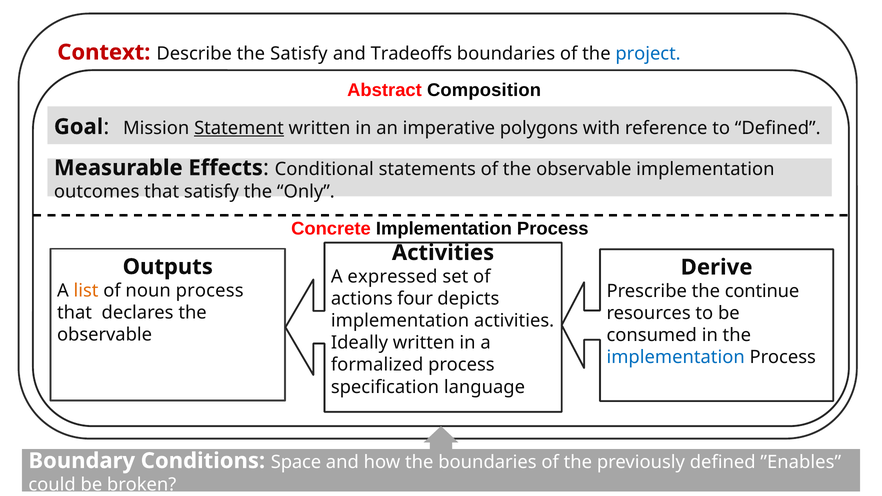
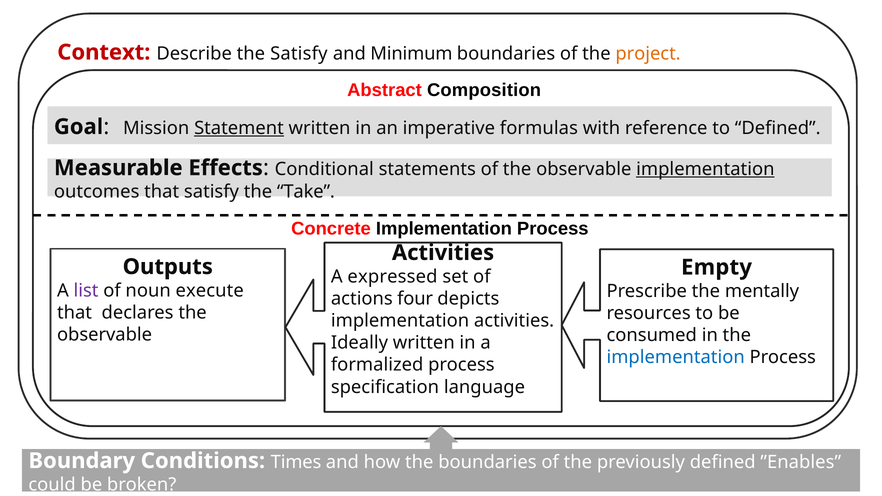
Tradeoffs: Tradeoffs -> Minimum (411, 54)
project colour: blue -> orange (648, 54)
polygons: polygons -> formulas (539, 128)
implementation underline: none -> present (705, 169)
Only: Only -> Take (306, 192)
Derive: Derive -> Empty (717, 267)
list colour: orange -> purple (86, 291)
noun process: process -> execute (210, 291)
continue: continue -> mentally (762, 291)
Space: Space -> Times (296, 462)
